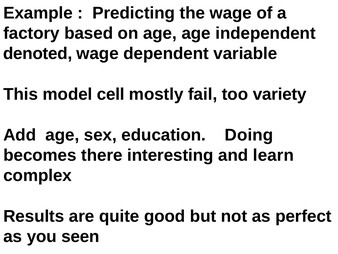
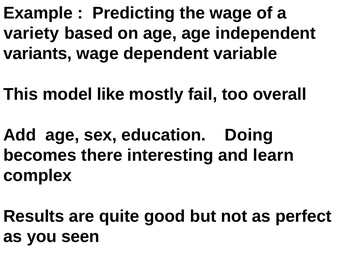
factory: factory -> variety (31, 33)
denoted: denoted -> variants (38, 54)
cell: cell -> like (111, 94)
variety: variety -> overall (280, 94)
